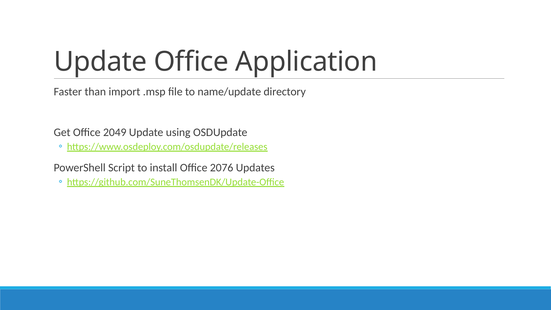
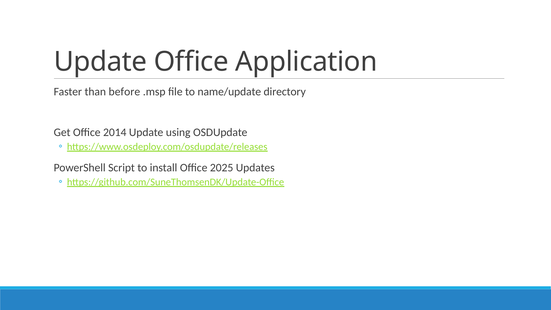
import: import -> before (124, 92)
2049: 2049 -> 2014 (115, 132)
2076: 2076 -> 2025 (222, 168)
